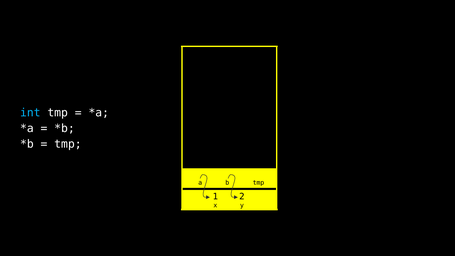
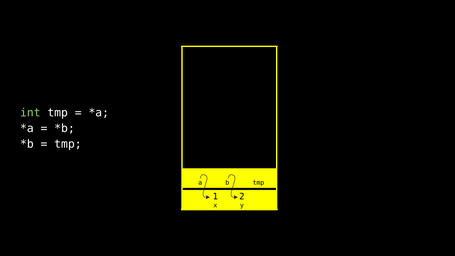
int colour: light blue -> light green (30, 113)
